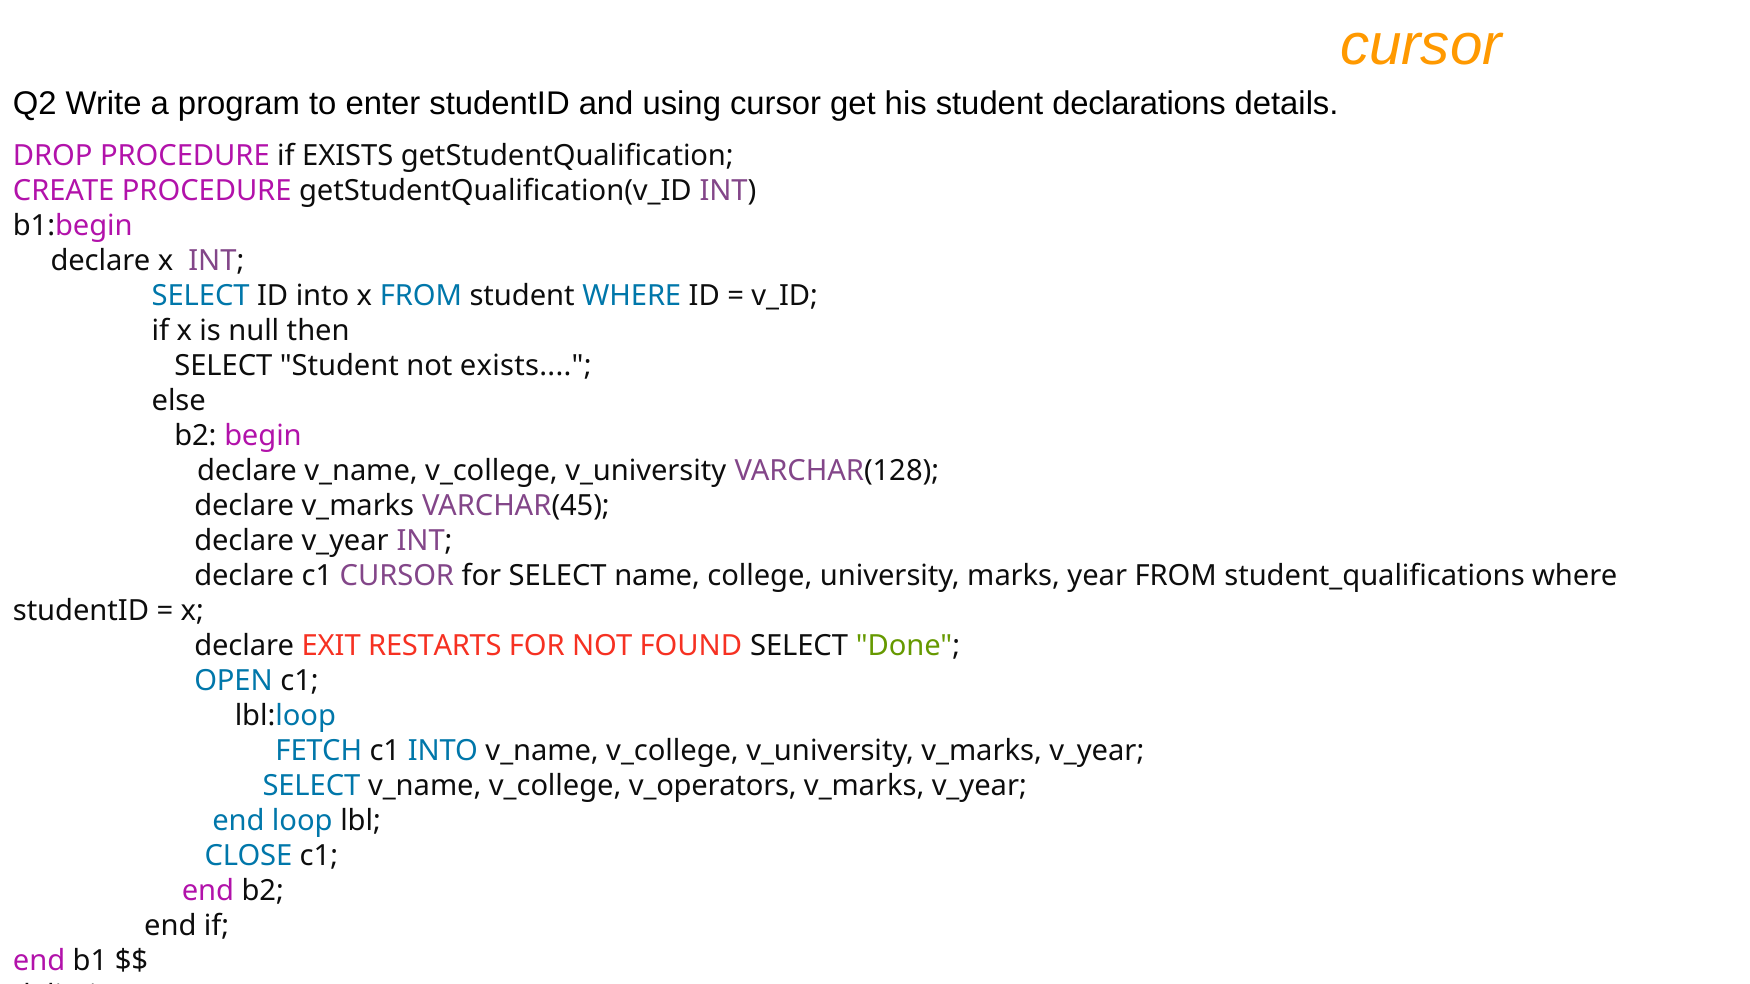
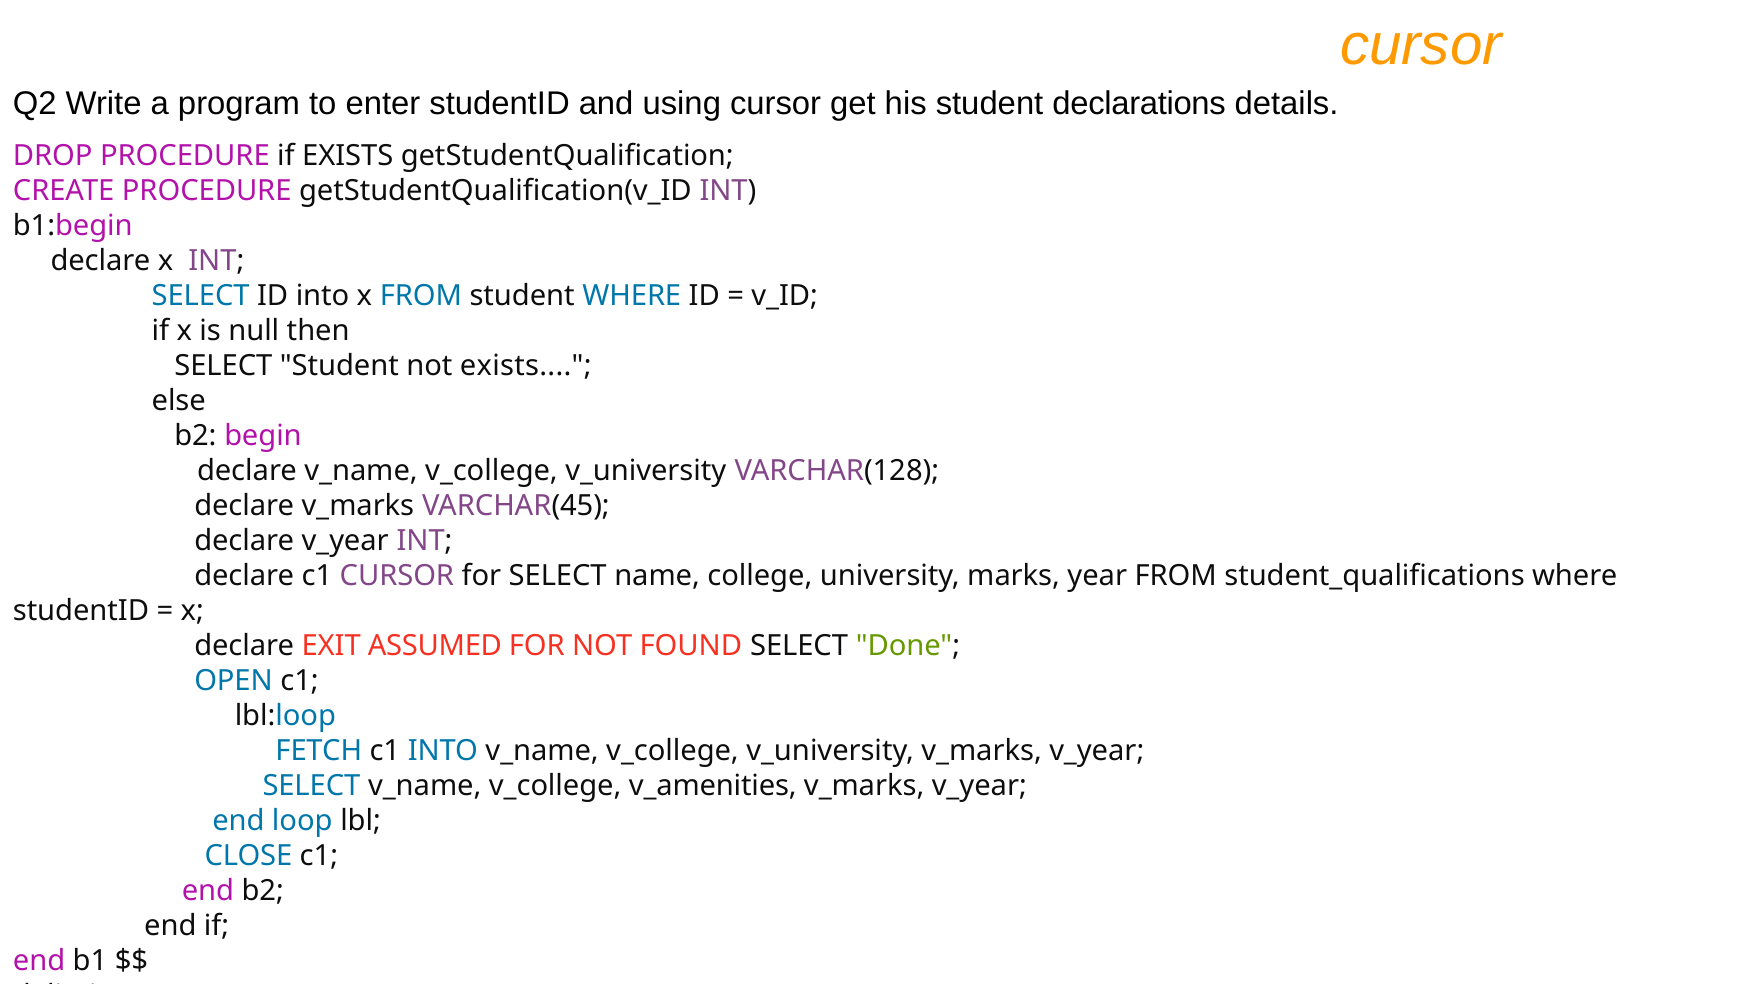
RESTARTS: RESTARTS -> ASSUMED (435, 646)
v_operators: v_operators -> v_amenities (713, 786)
